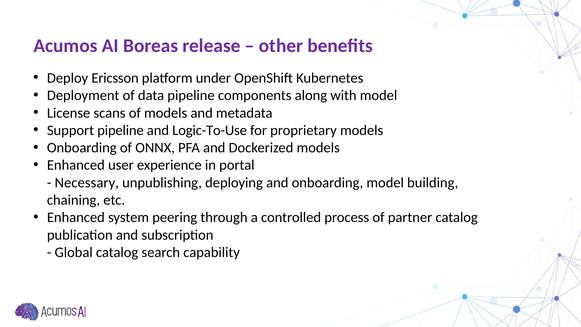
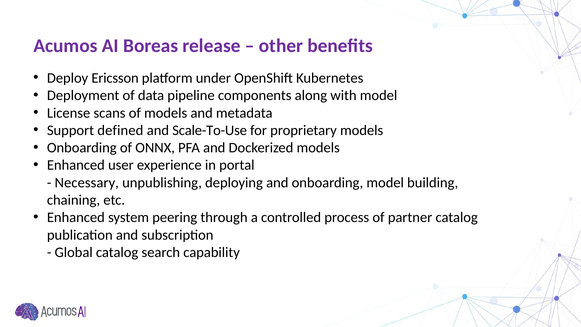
Support pipeline: pipeline -> defined (120, 130)
Logic-To-Use: Logic-To-Use -> Scale-To-Use (210, 130)
